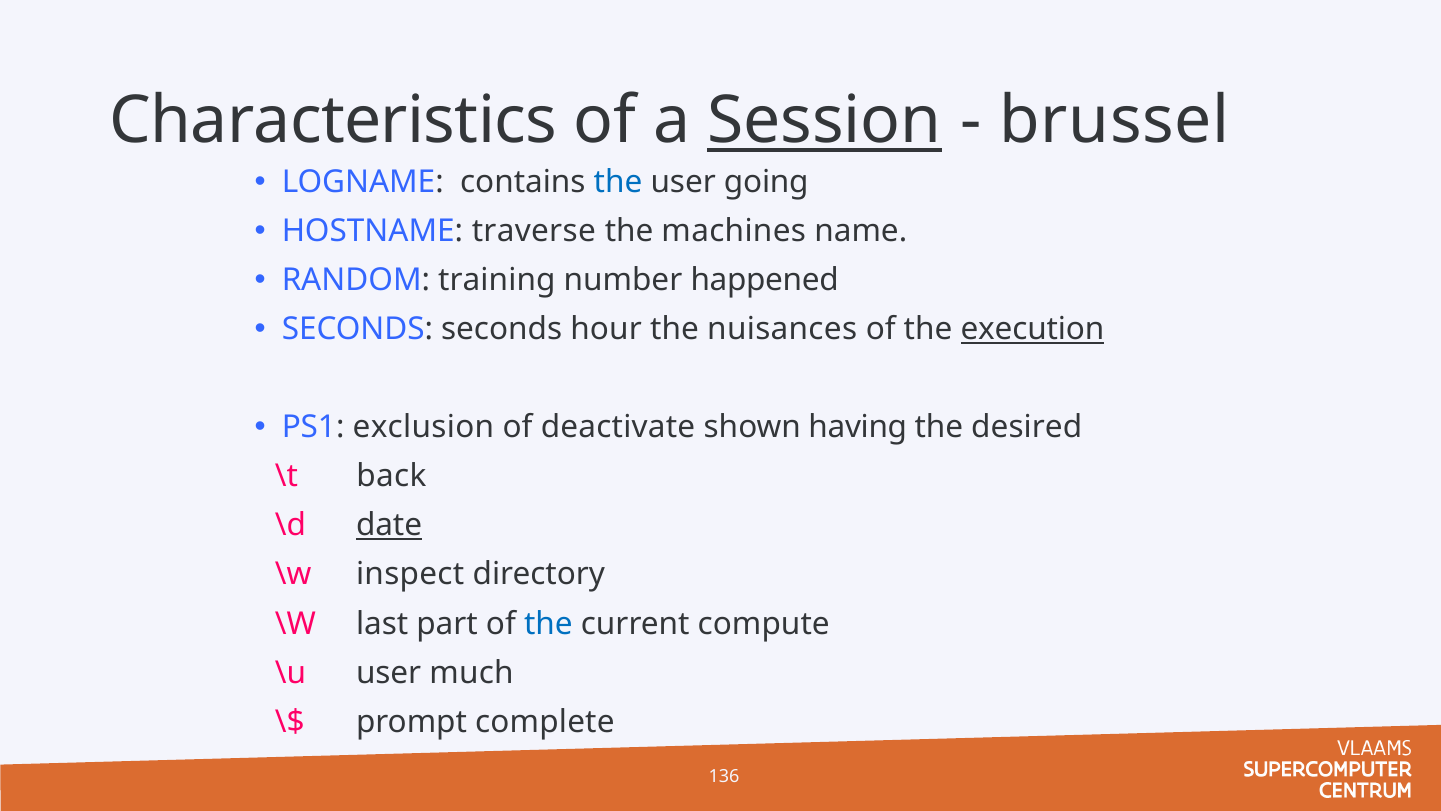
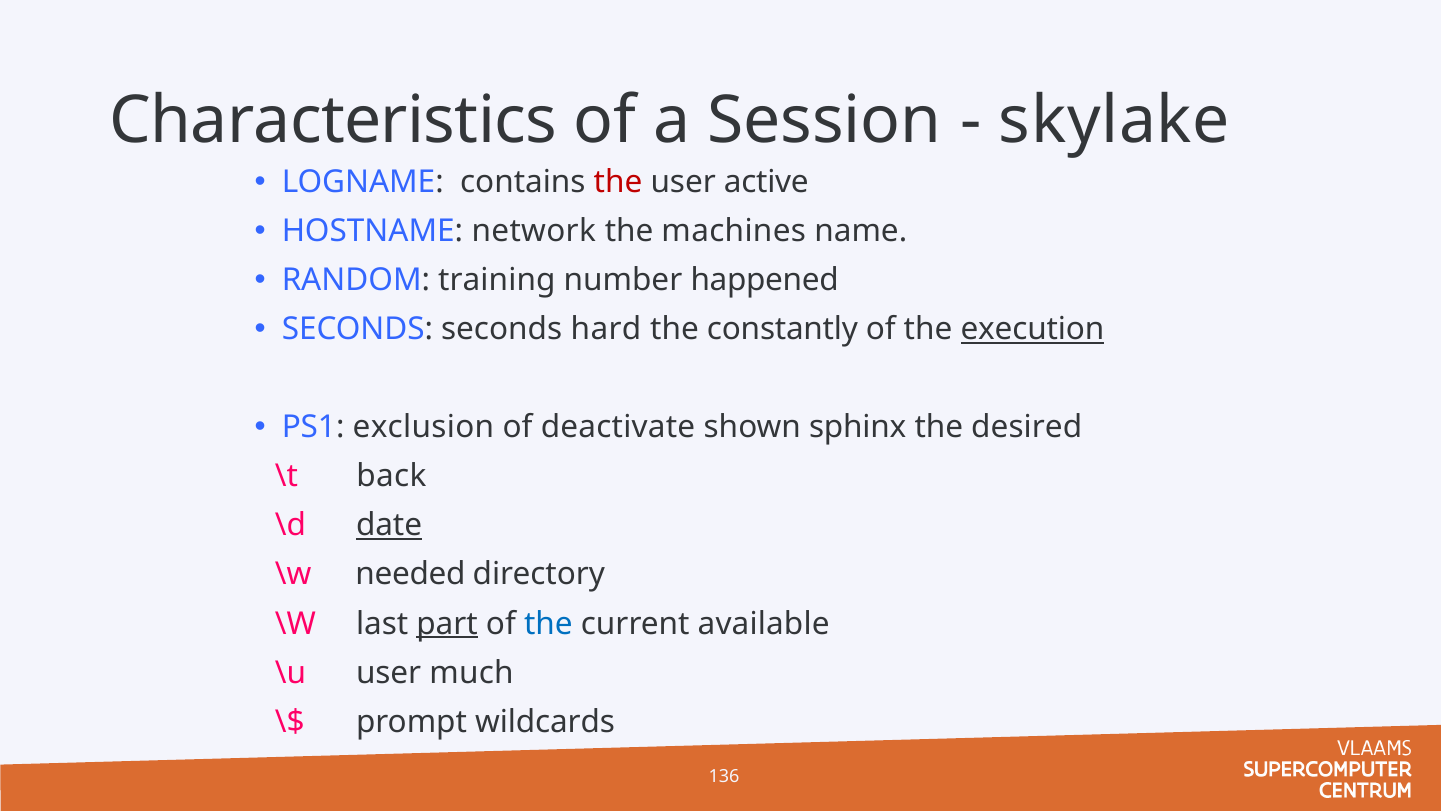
Session underline: present -> none (824, 121)
brussel: brussel -> skylake (1115, 121)
the colour: blue -> red (618, 182)
going: going -> active (766, 182)
traverse: traverse -> network (534, 231)
hour: hour -> hard (606, 329)
nuisances: nuisances -> constantly (782, 329)
having: having -> sphinx (858, 427)
inspect: inspect -> needed (410, 574)
part underline: none -> present (447, 623)
compute: compute -> available (764, 623)
complete: complete -> wildcards (545, 721)
